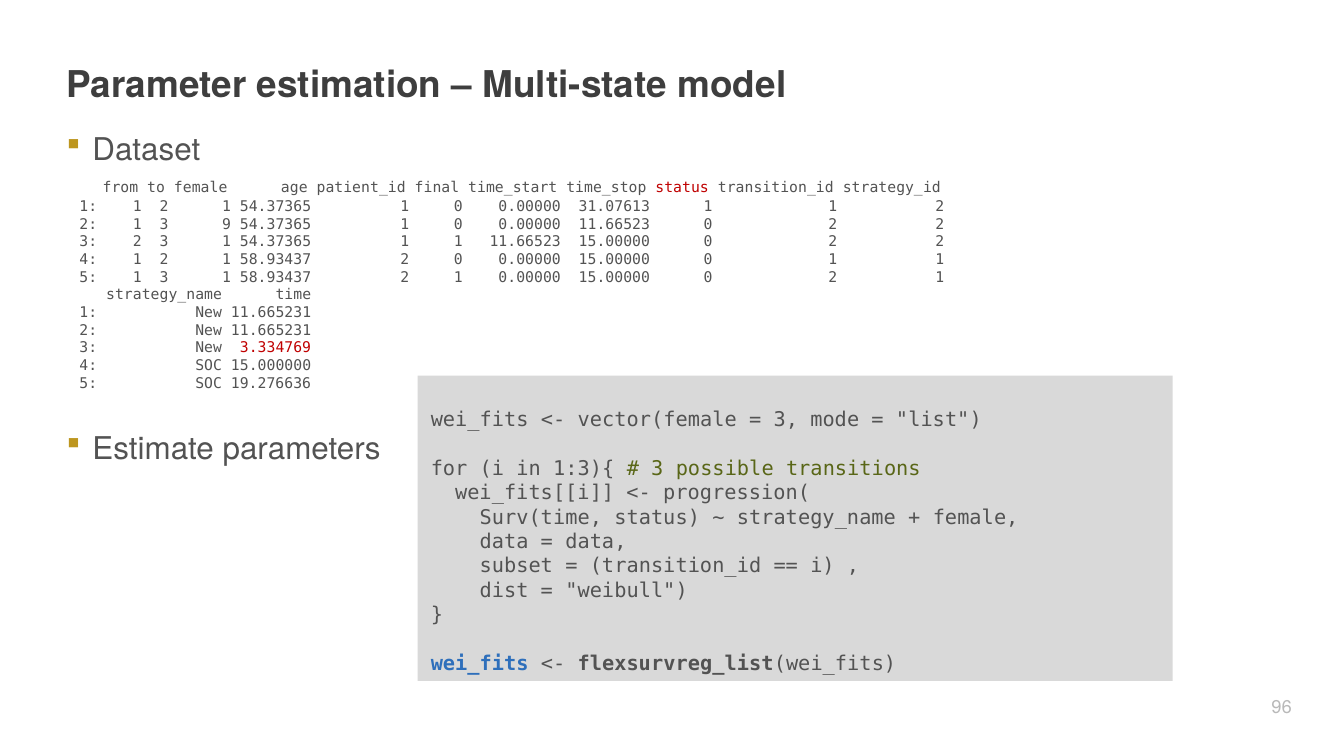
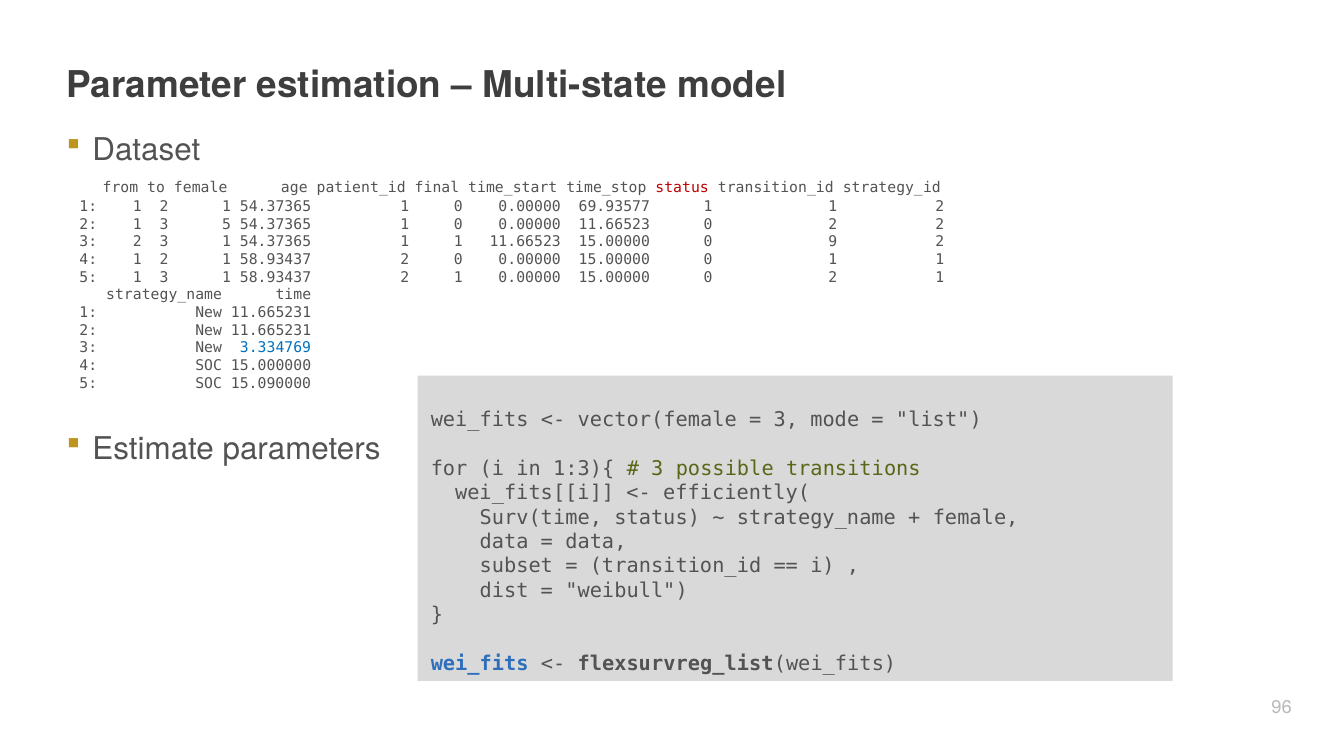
31.07613: 31.07613 -> 69.93577 (614, 207)
3 9: 9 -> 5 (226, 224)
11.66523 15.00000 0 2: 2 -> 9 (833, 242)
3.334769 colour: red -> blue (275, 348)
19.276636: 19.276636 -> 15.090000 (271, 383)
progression(: progression( -> efficiently( (737, 493)
